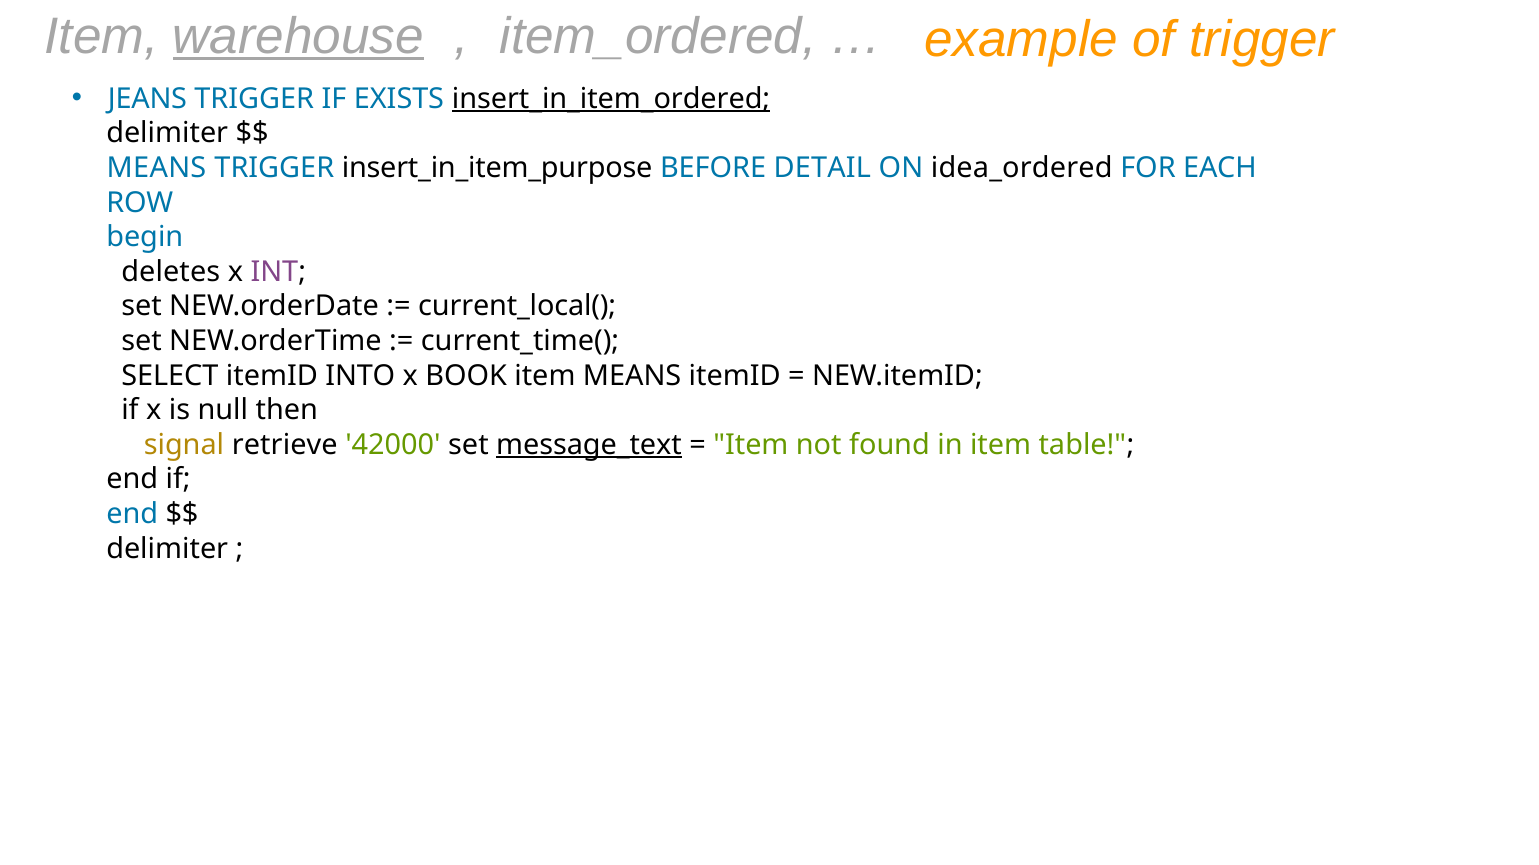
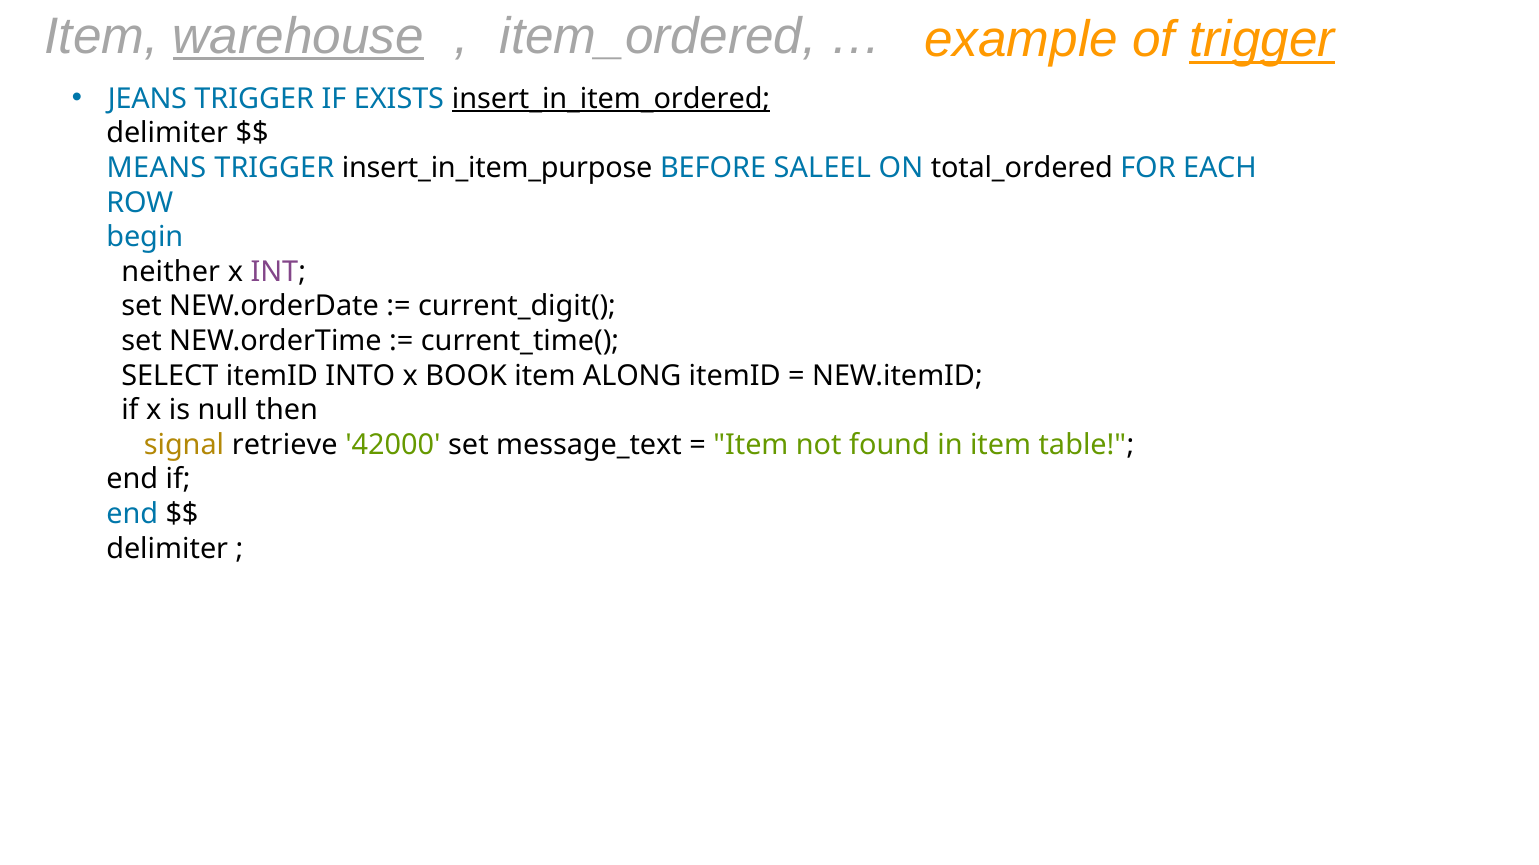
trigger underline: none -> present (1262, 40)
DETAIL: DETAIL -> SALEEL (822, 168)
idea_ordered: idea_ordered -> total_ordered (1022, 168)
deletes: deletes -> neither (171, 272)
current_local(: current_local( -> current_digit( (517, 307)
item MEANS: MEANS -> ALONG (632, 376)
message_text underline: present -> none (589, 445)
